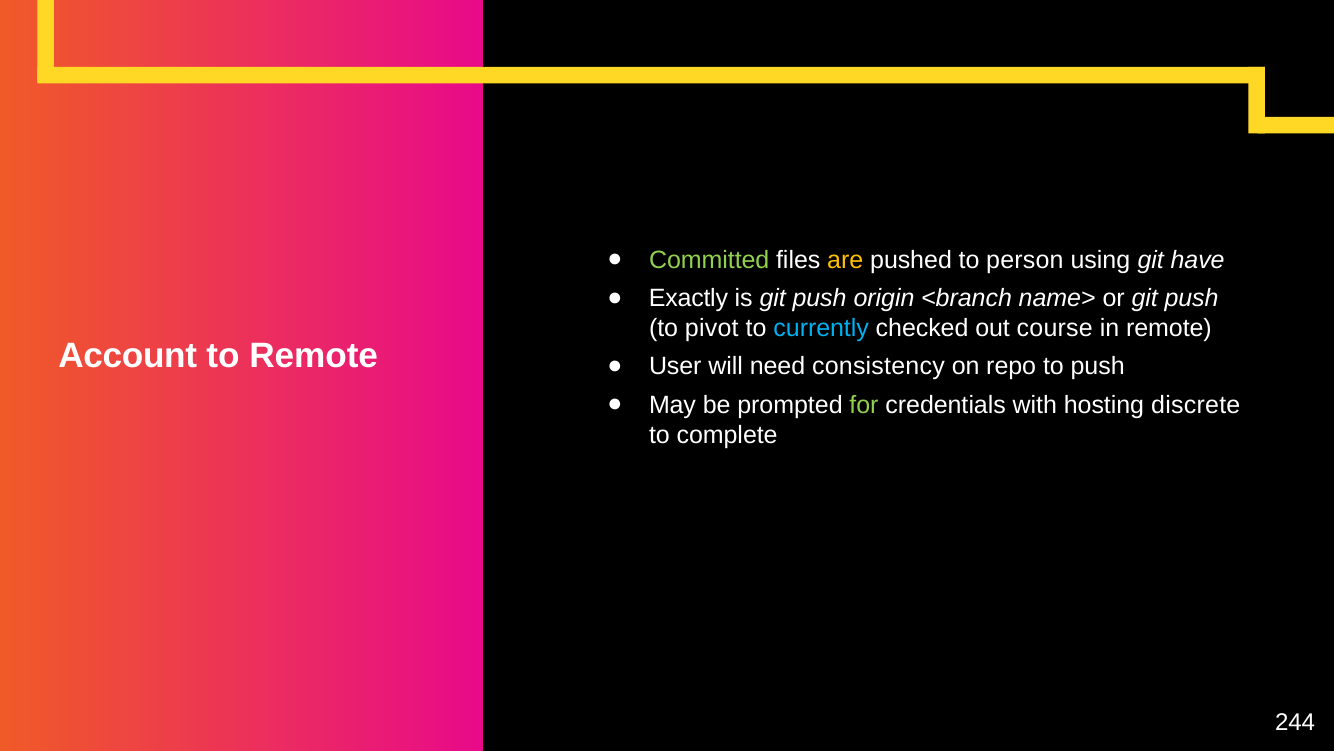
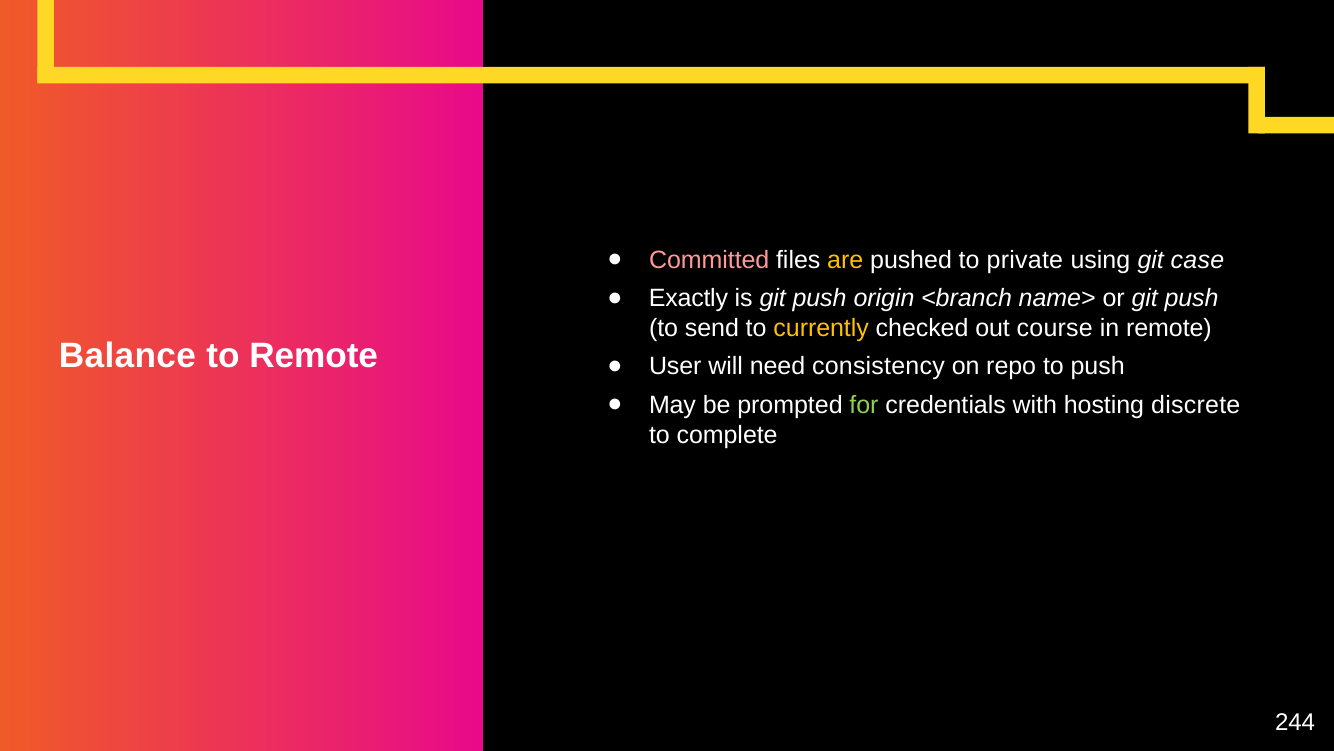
Committed colour: light green -> pink (709, 260)
person: person -> private (1025, 260)
have: have -> case (1197, 260)
pivot: pivot -> send (712, 328)
currently colour: light blue -> yellow (821, 328)
Account: Account -> Balance (127, 356)
